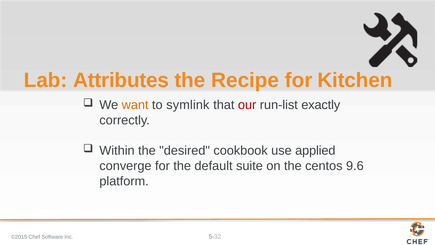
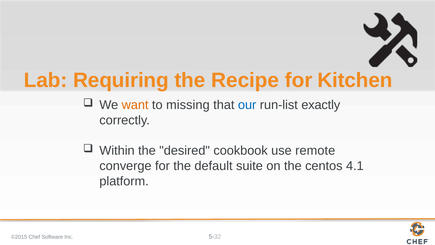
Attributes: Attributes -> Requiring (121, 80)
symlink: symlink -> missing (188, 105)
our colour: red -> blue (247, 105)
applied: applied -> remote (315, 150)
9.6: 9.6 -> 4.1 (355, 166)
